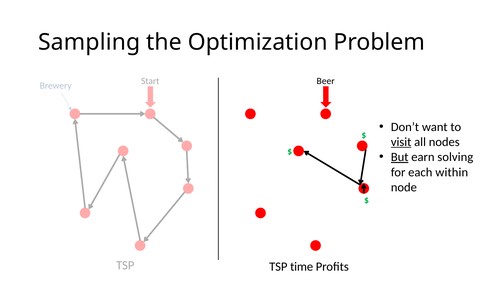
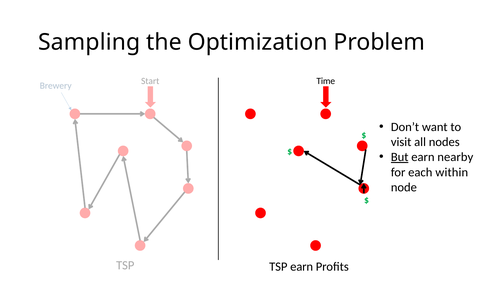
Beer: Beer -> Time (326, 81)
visit underline: present -> none (401, 142)
solving: solving -> nearby (455, 157)
TSP time: time -> earn (302, 266)
